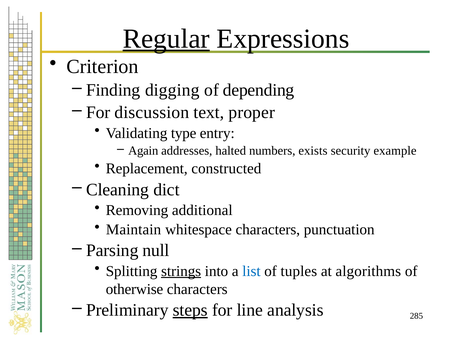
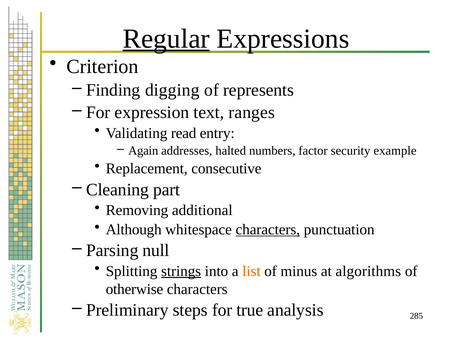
depending: depending -> represents (259, 90)
discussion: discussion -> expression (152, 112)
proper: proper -> ranges (252, 112)
type: type -> read (184, 133)
exists: exists -> factor (313, 150)
constructed: constructed -> consecutive (226, 168)
dict: dict -> part (167, 189)
Maintain: Maintain -> Although (134, 229)
characters underline: none -> present (268, 229)
list colour: blue -> orange (251, 271)
tuples: tuples -> minus (299, 271)
steps underline: present -> none (190, 310)
line: line -> true (250, 310)
